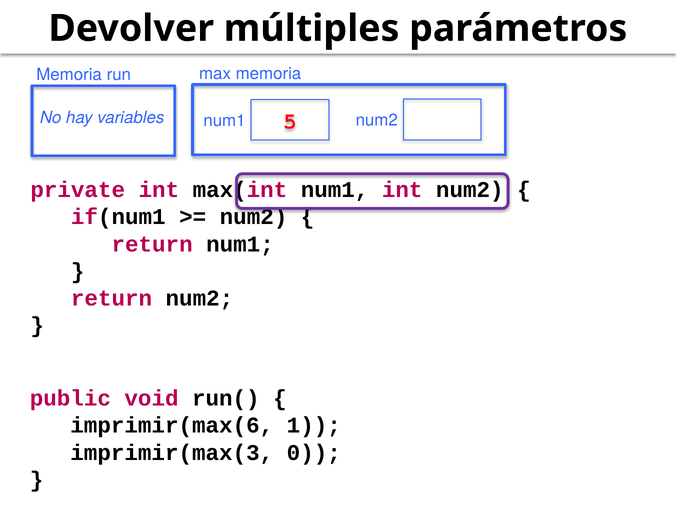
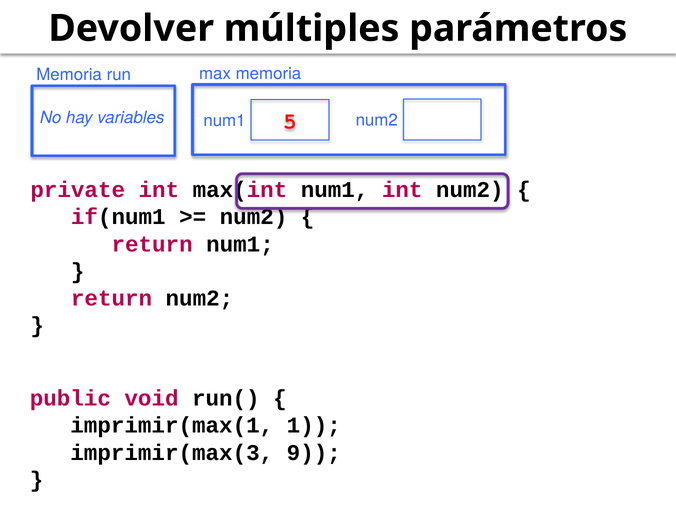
imprimir(max(6: imprimir(max(6 -> imprimir(max(1 (172, 426)
0: 0 -> 9 (314, 453)
